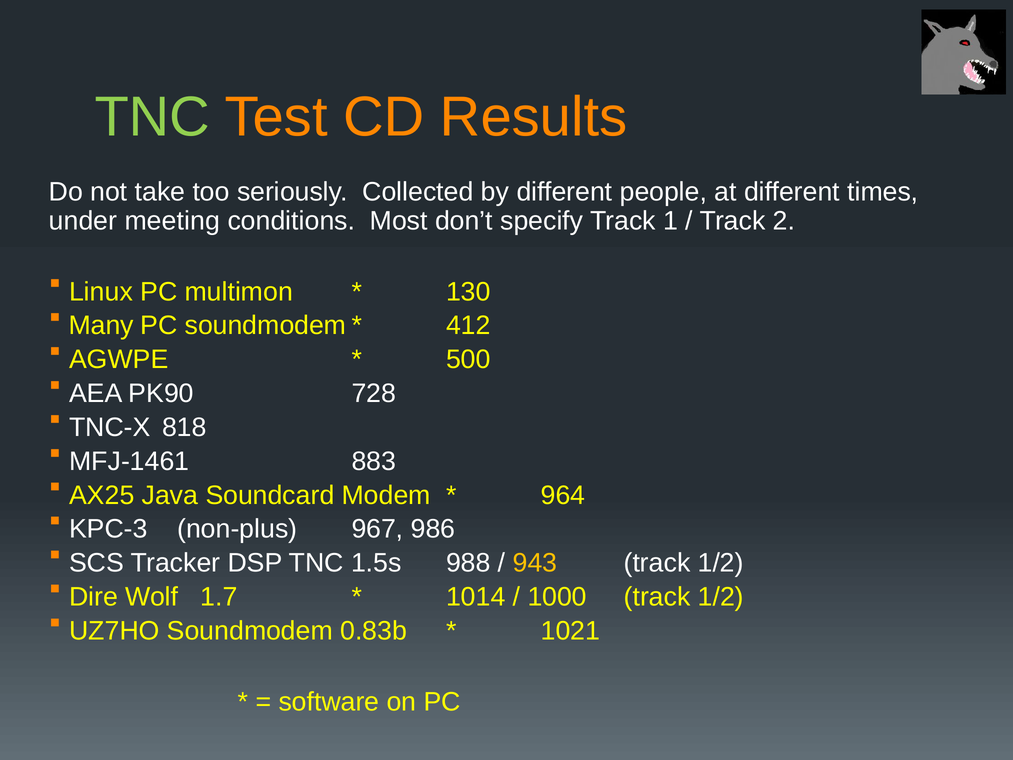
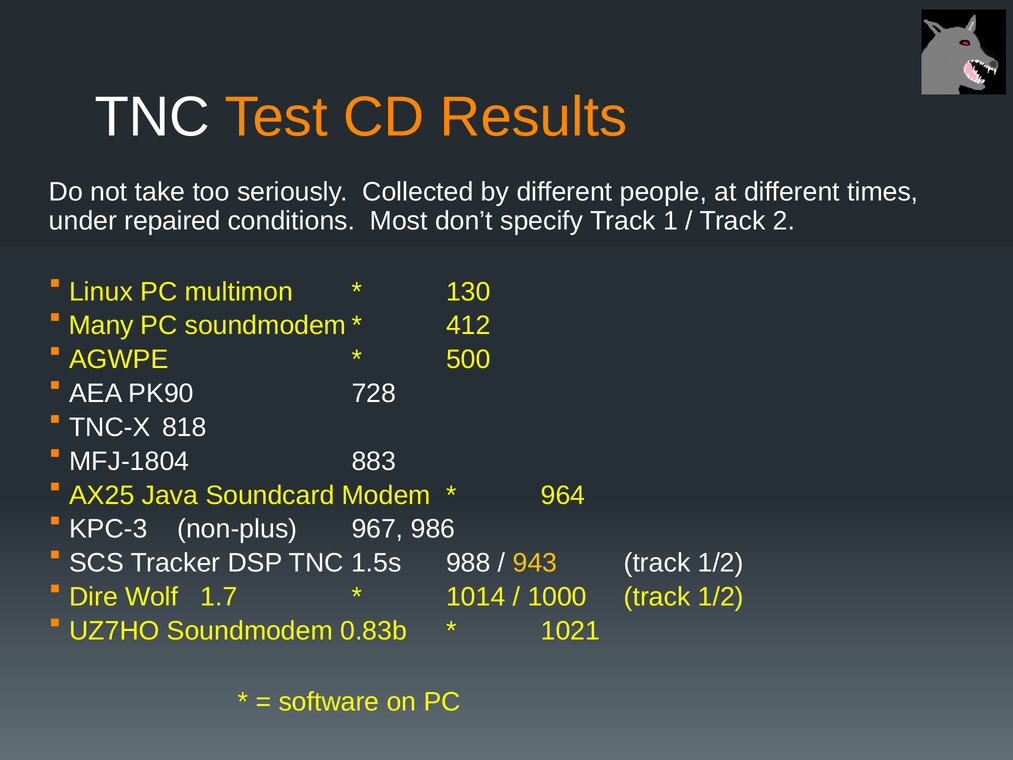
TNC colour: light green -> white (152, 117)
meeting: meeting -> repaired (173, 221)
MFJ-1461: MFJ-1461 -> MFJ-1804 (129, 461)
